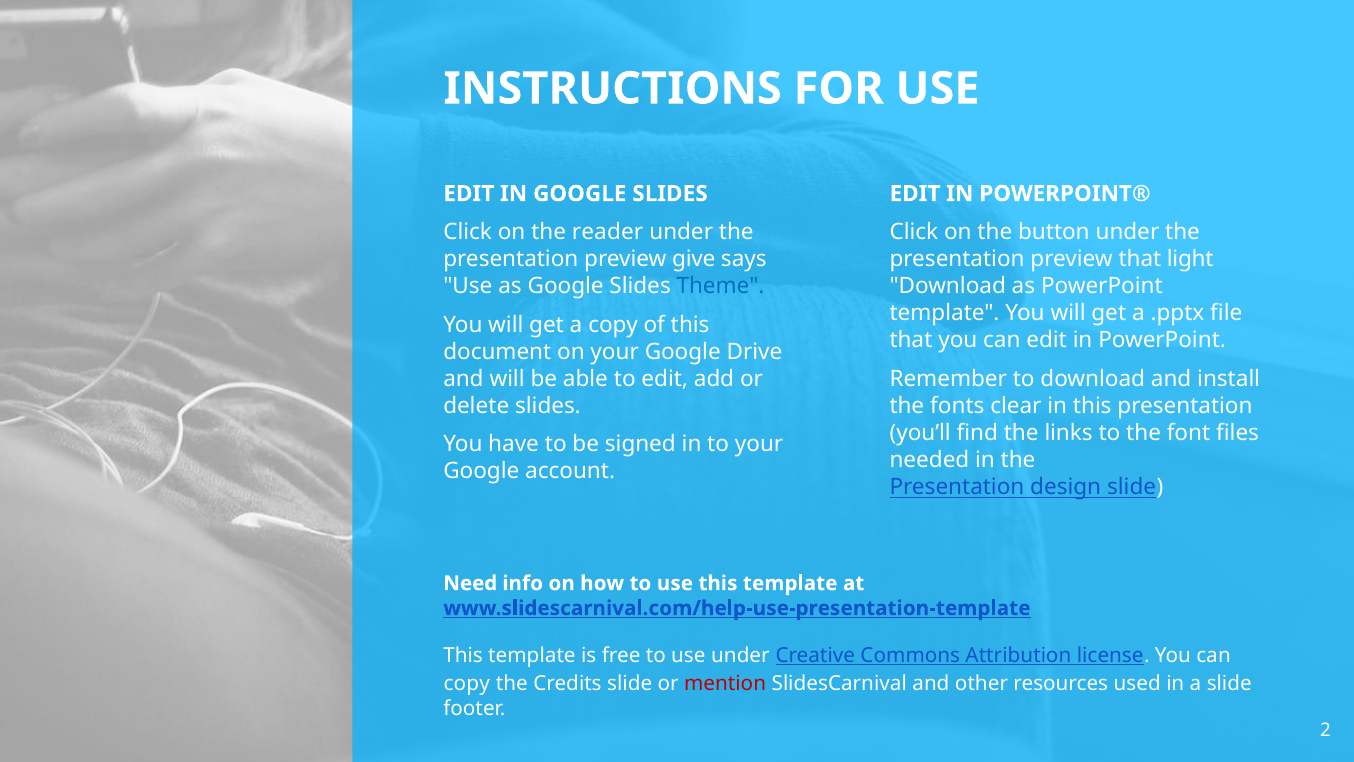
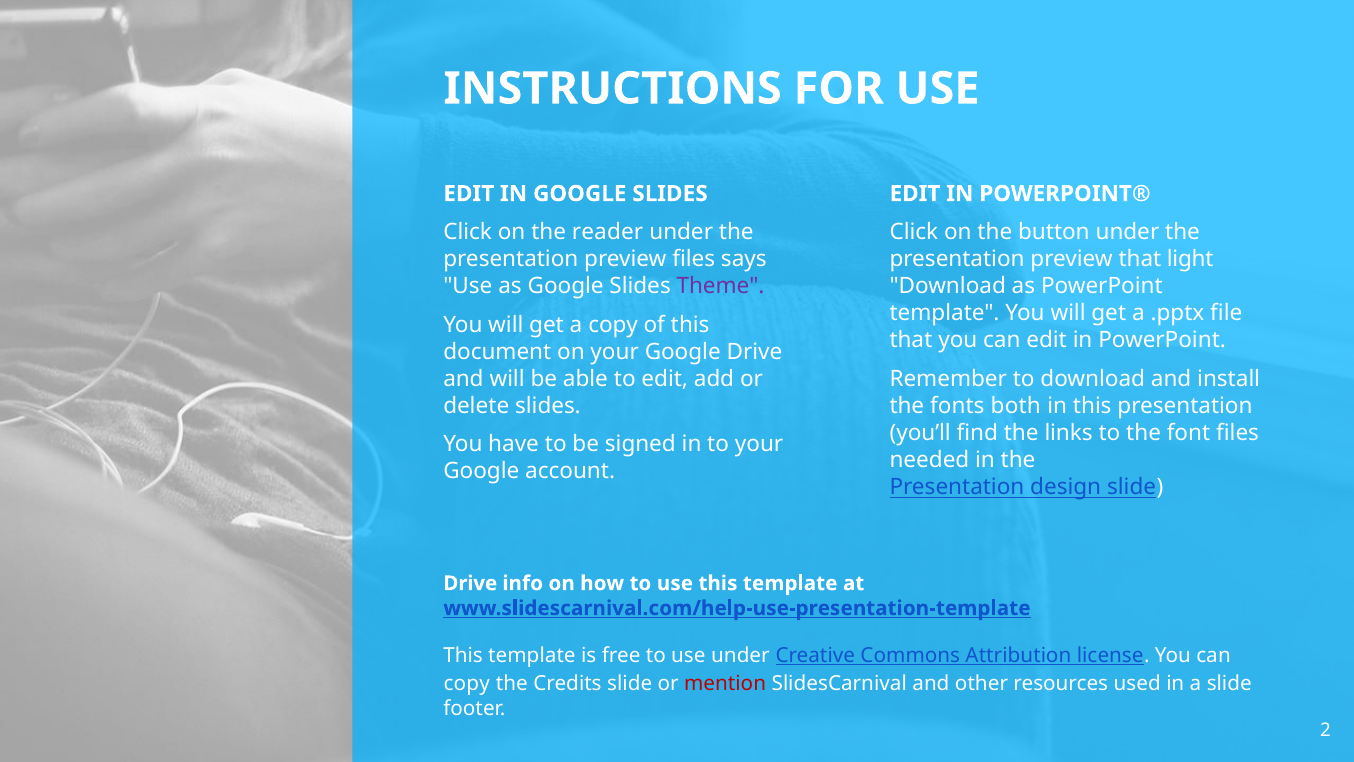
preview give: give -> files (694, 259)
Theme colour: blue -> purple (721, 286)
clear: clear -> both (1016, 406)
Need: Need -> Drive (470, 583)
